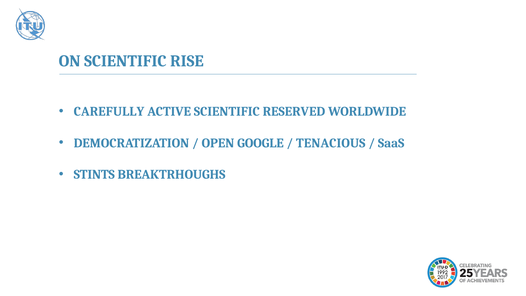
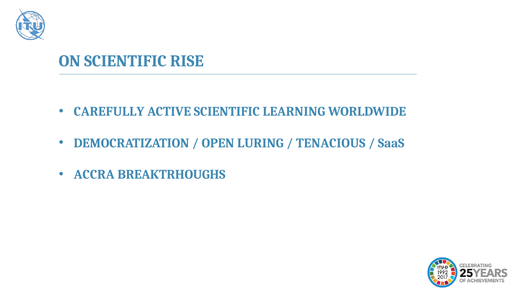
RESERVED: RESERVED -> LEARNING (294, 111)
GOOGLE: GOOGLE -> LURING (260, 143)
STINTS: STINTS -> ACCRA (94, 175)
